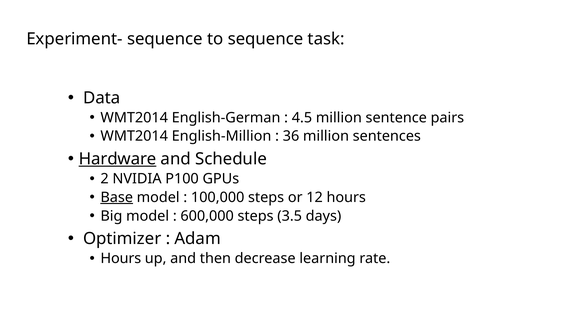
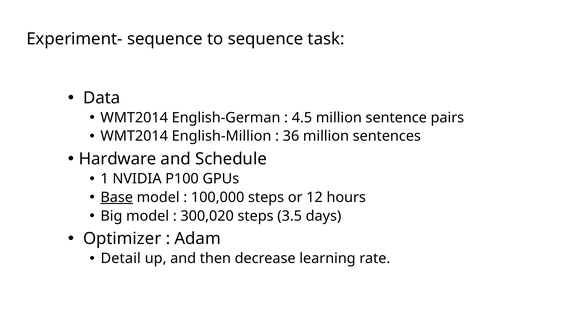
Hardware underline: present -> none (118, 159)
2: 2 -> 1 (105, 179)
600,000: 600,000 -> 300,020 (207, 216)
Hours: Hours -> Detail (121, 259)
